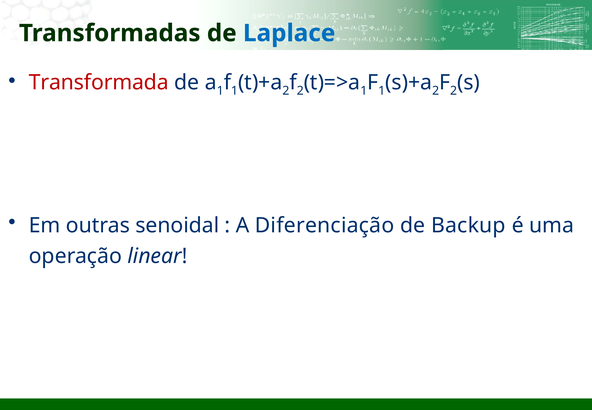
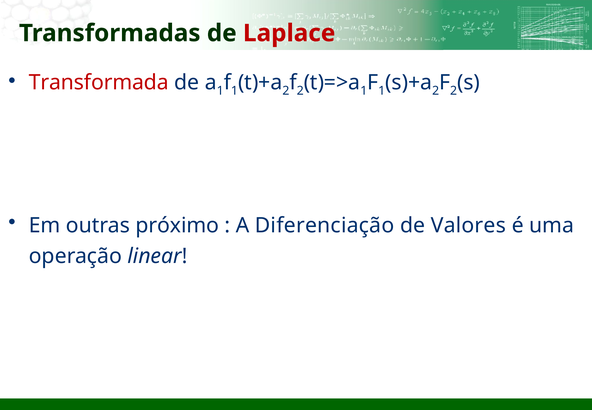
Laplace colour: blue -> red (289, 33)
senoidal: senoidal -> próximo (177, 226)
Backup: Backup -> Valores (468, 226)
